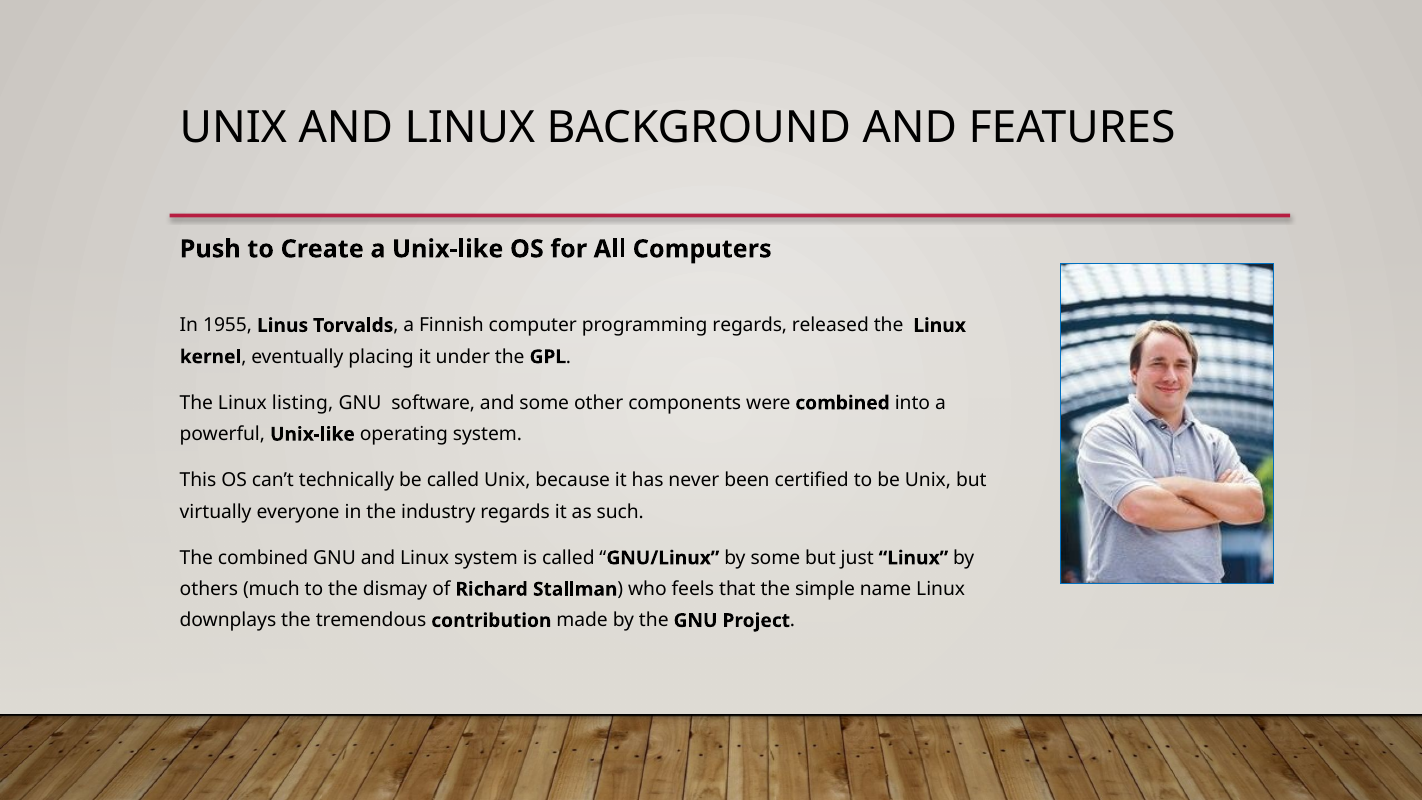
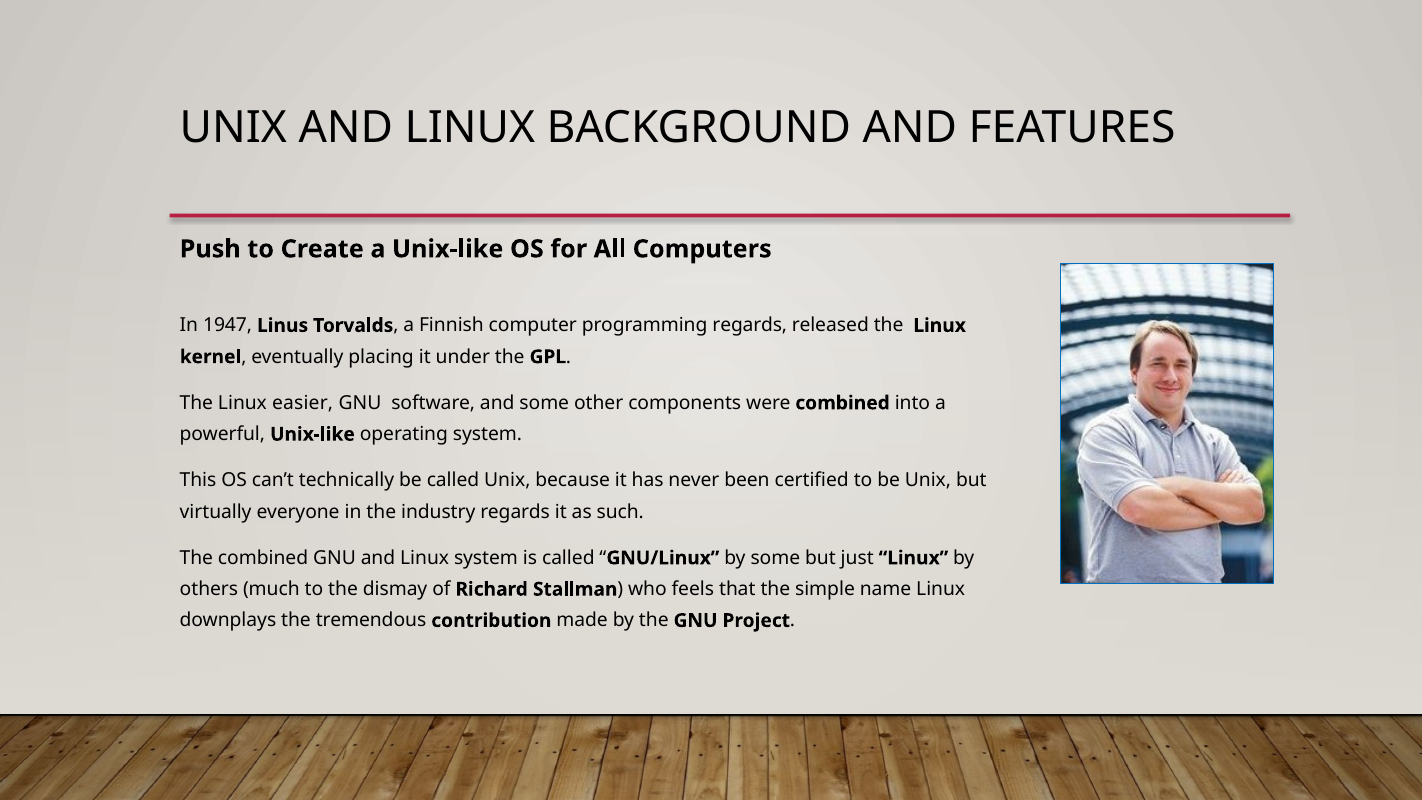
1955: 1955 -> 1947 (228, 325)
listing: listing -> easier (303, 403)
